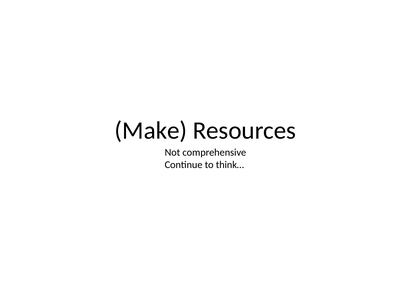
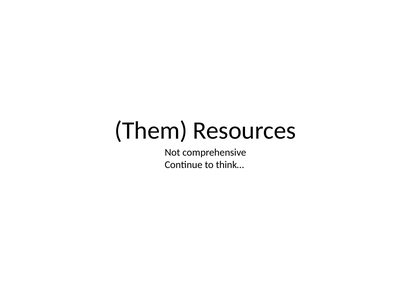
Make: Make -> Them (151, 131)
